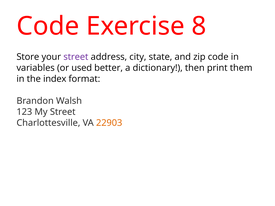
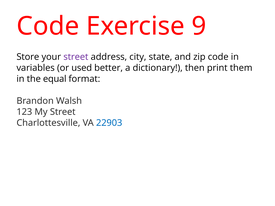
8: 8 -> 9 (199, 26)
index: index -> equal (55, 79)
22903 colour: orange -> blue (109, 123)
